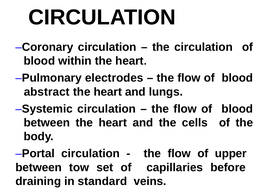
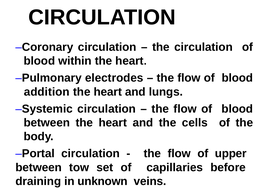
abstract: abstract -> addition (47, 92)
standard: standard -> unknown (103, 181)
